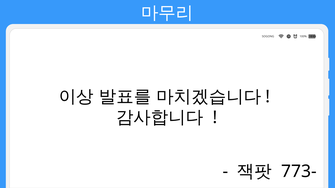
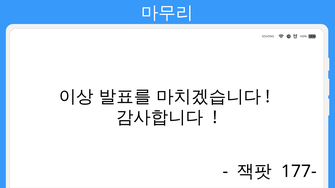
773-: 773- -> 177- (299, 172)
